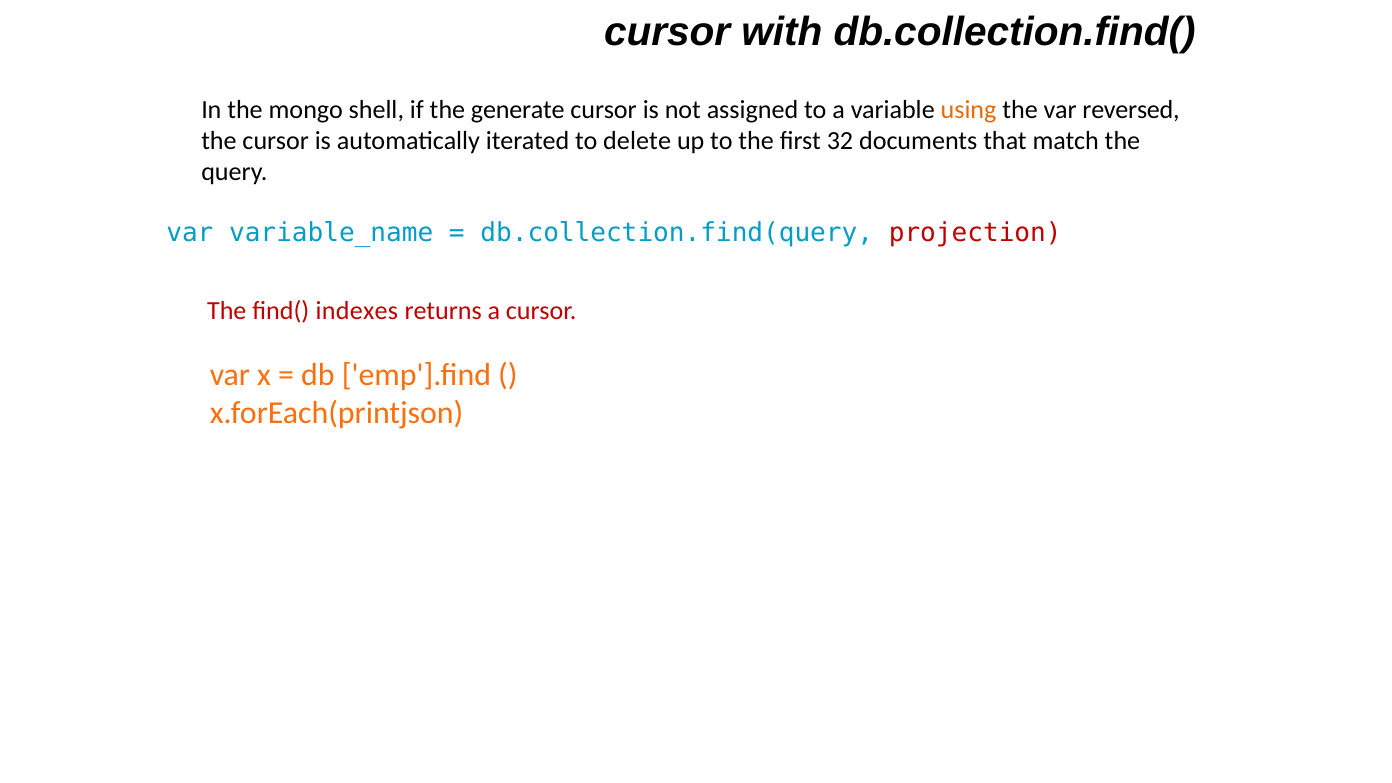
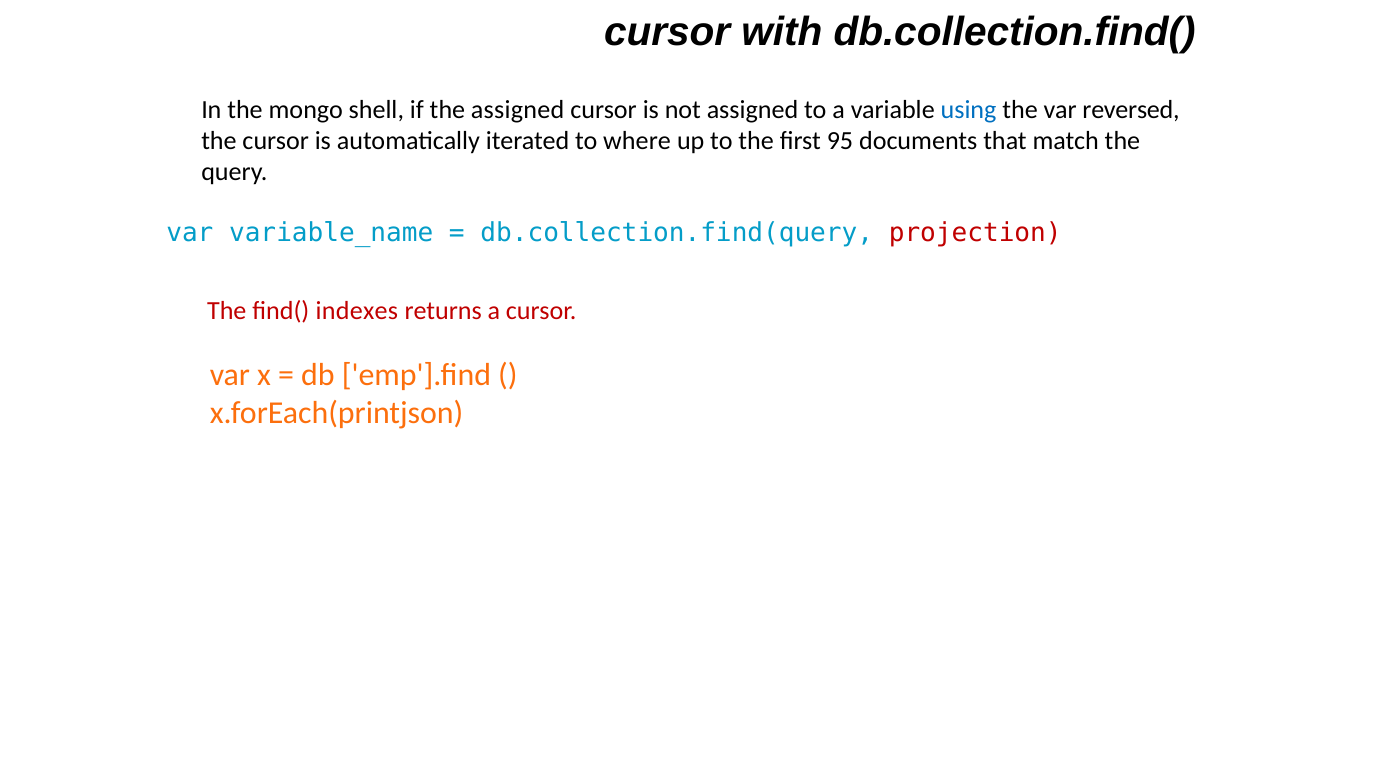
the generate: generate -> assigned (518, 110)
using colour: orange -> blue (969, 110)
delete: delete -> where (637, 141)
32: 32 -> 95 (840, 141)
